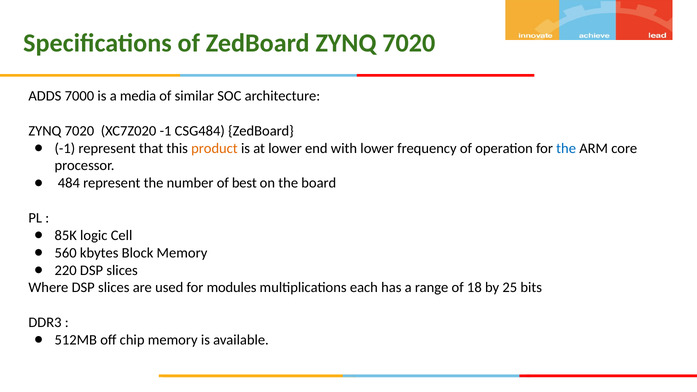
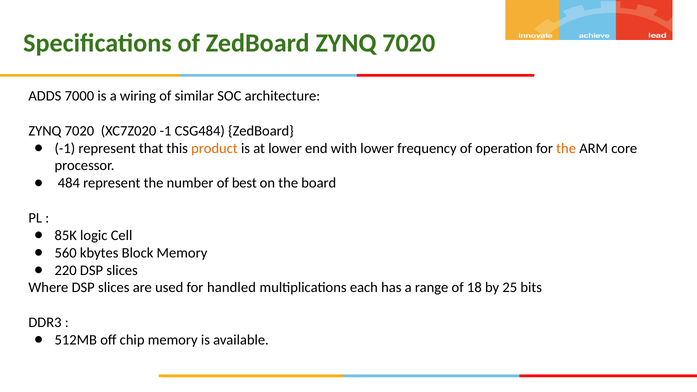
media: media -> wiring (138, 96)
the colour: blue -> orange (566, 148)
modules: modules -> handled (231, 288)
